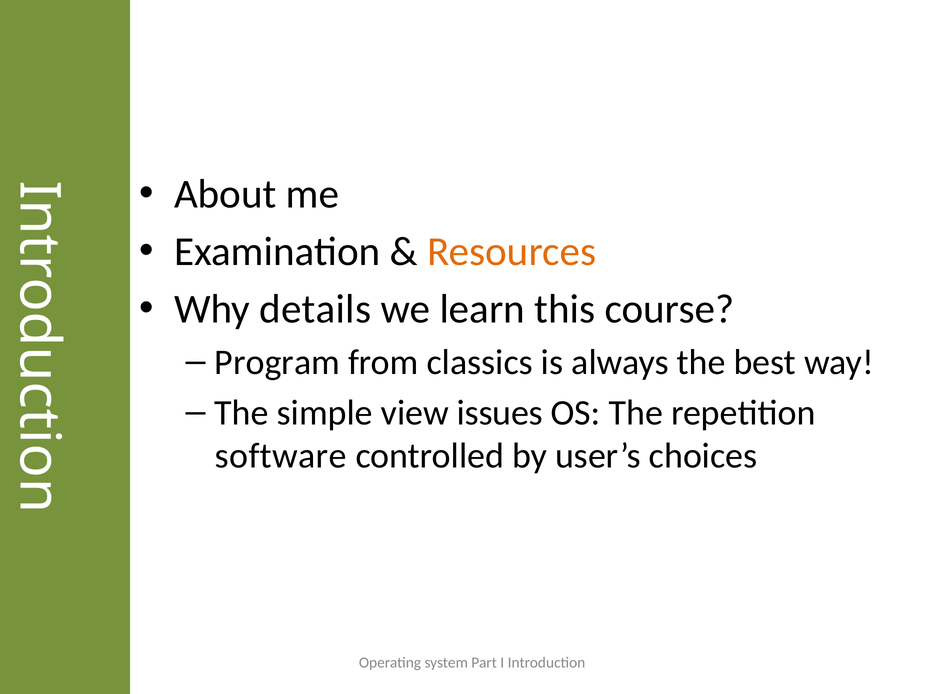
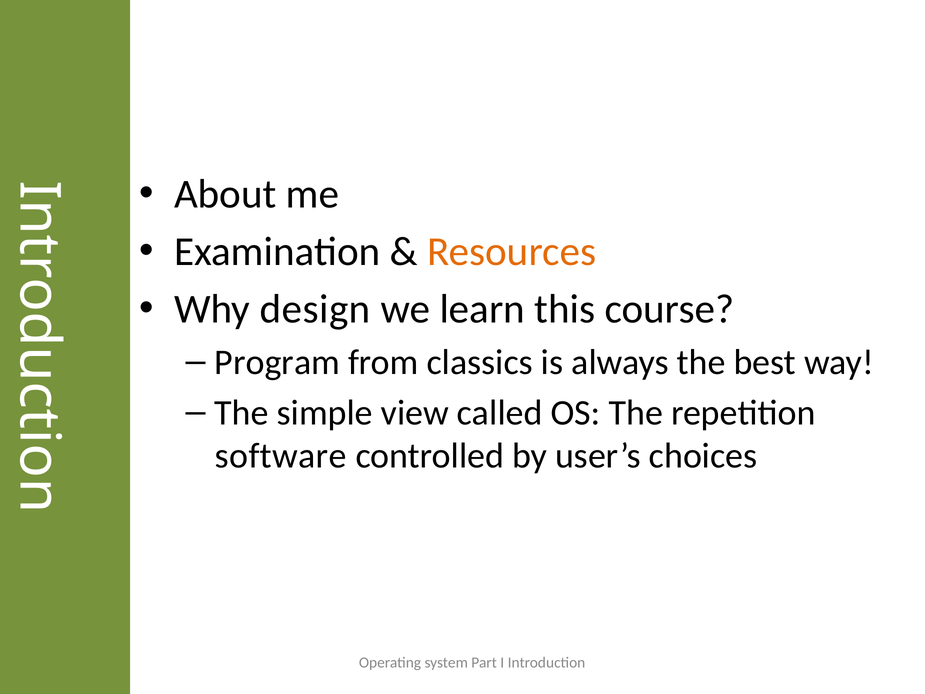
details: details -> design (315, 309)
issues: issues -> called (500, 413)
